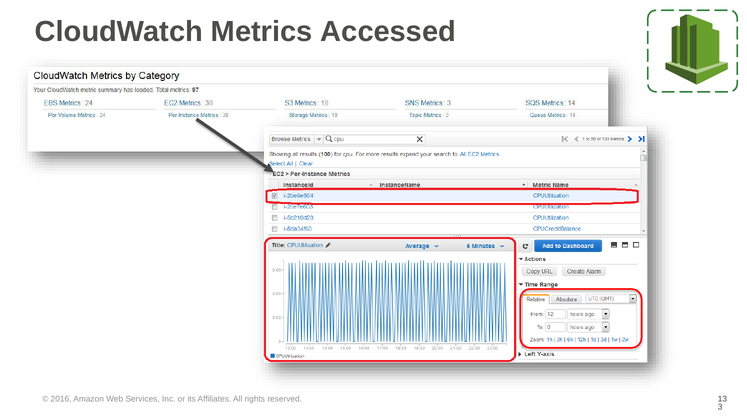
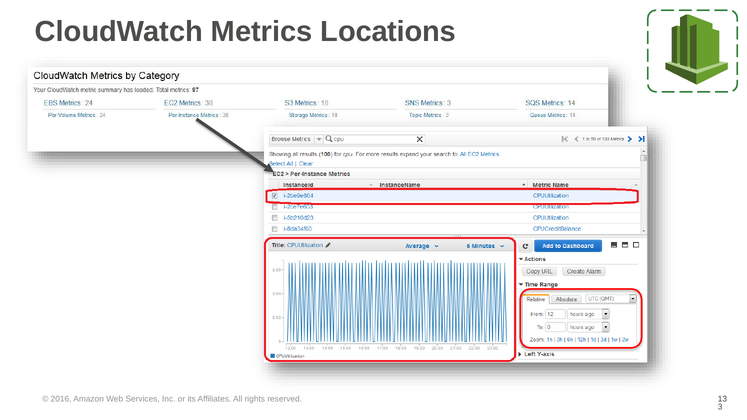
Accessed: Accessed -> Locations (388, 32)
